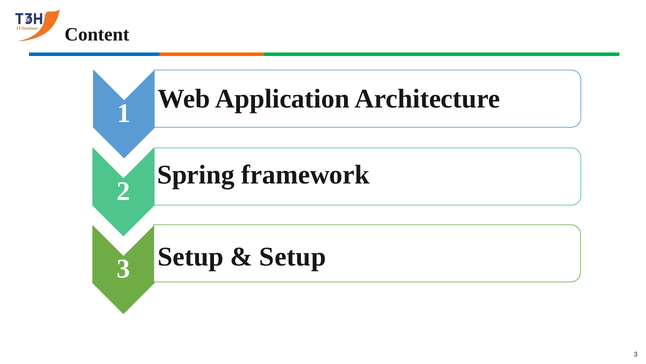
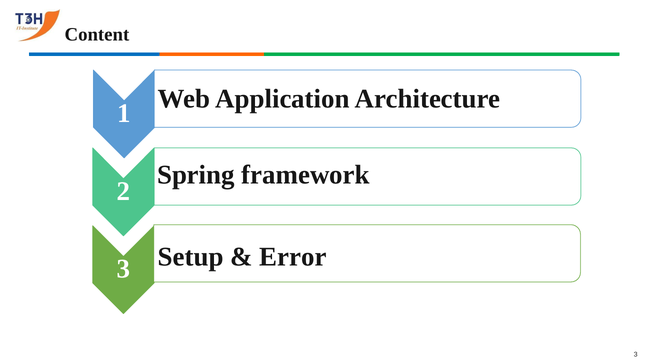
Setup: Setup -> Error (293, 256)
